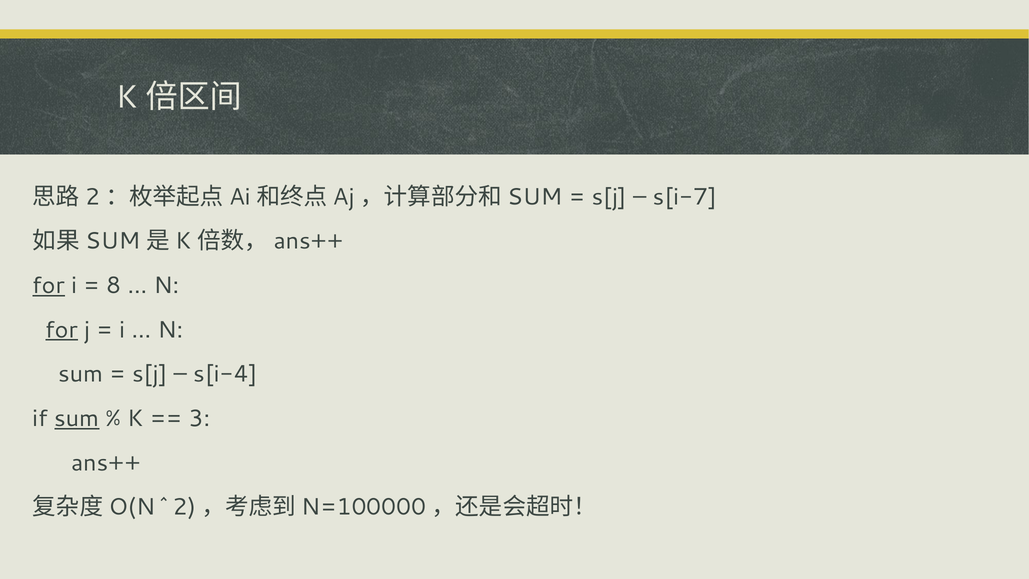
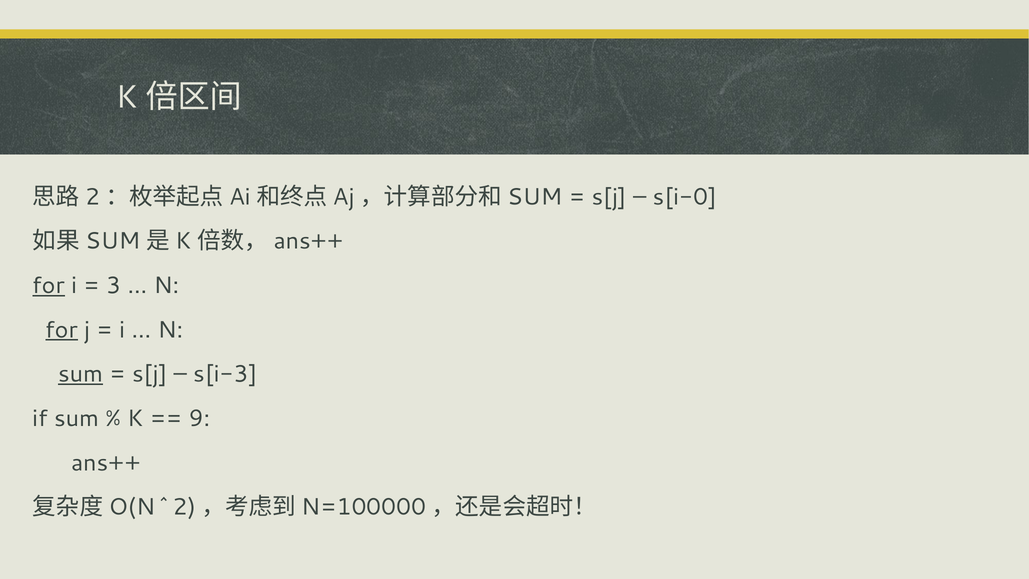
s[i-7: s[i-7 -> s[i-0 (685, 197)
8: 8 -> 3 (114, 285)
sum underline: none -> present (81, 374)
s[i-4: s[i-4 -> s[i-3 (225, 374)
sum underline: present -> none (77, 418)
3: 3 -> 9 (199, 418)
